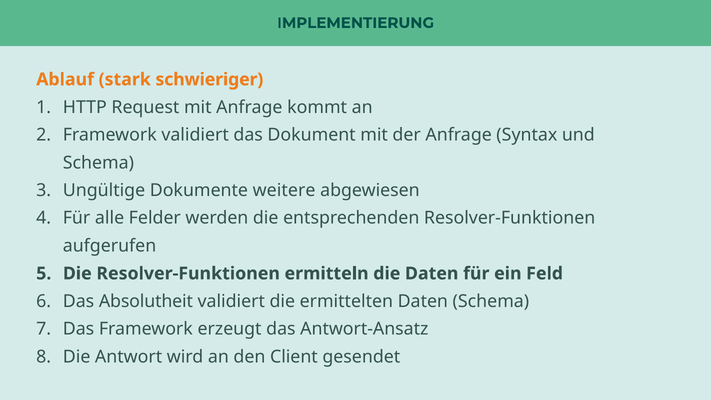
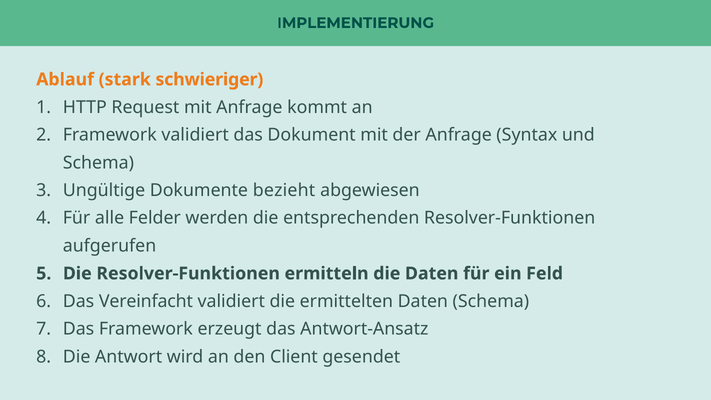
weitere: weitere -> bezieht (284, 190)
Absolutheit: Absolutheit -> Vereinfacht (146, 301)
